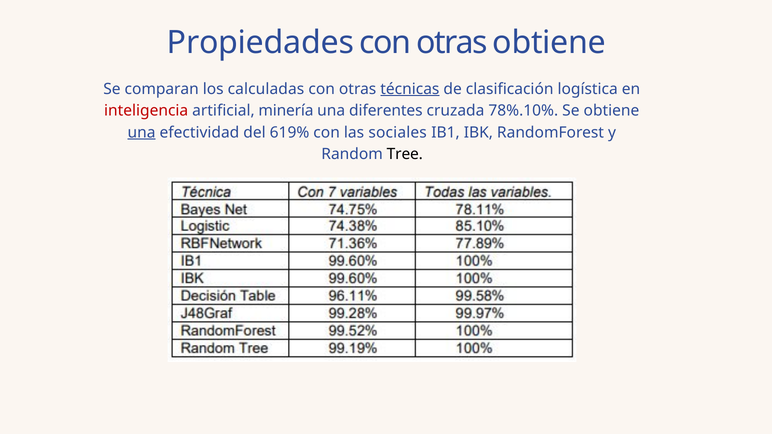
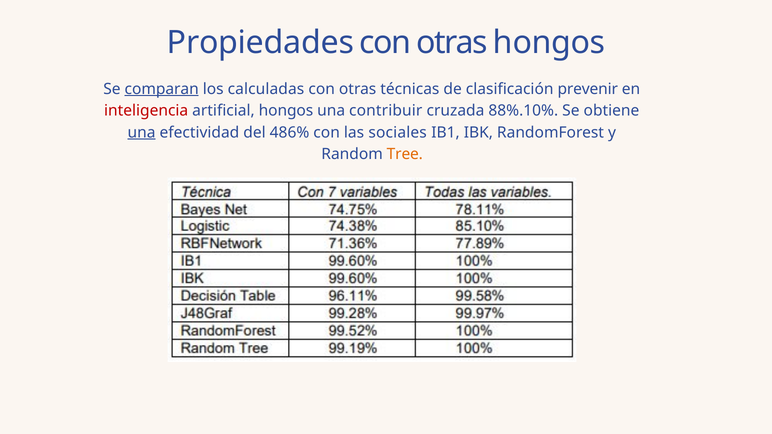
otras obtiene: obtiene -> hongos (549, 43)
comparan underline: none -> present (162, 89)
técnicas underline: present -> none (410, 89)
logística: logística -> prevenir (588, 89)
artificial minería: minería -> hongos (286, 111)
diferentes: diferentes -> contribuir (386, 111)
78%.10%: 78%.10% -> 88%.10% (523, 111)
619%: 619% -> 486% (290, 133)
Tree colour: black -> orange (405, 154)
